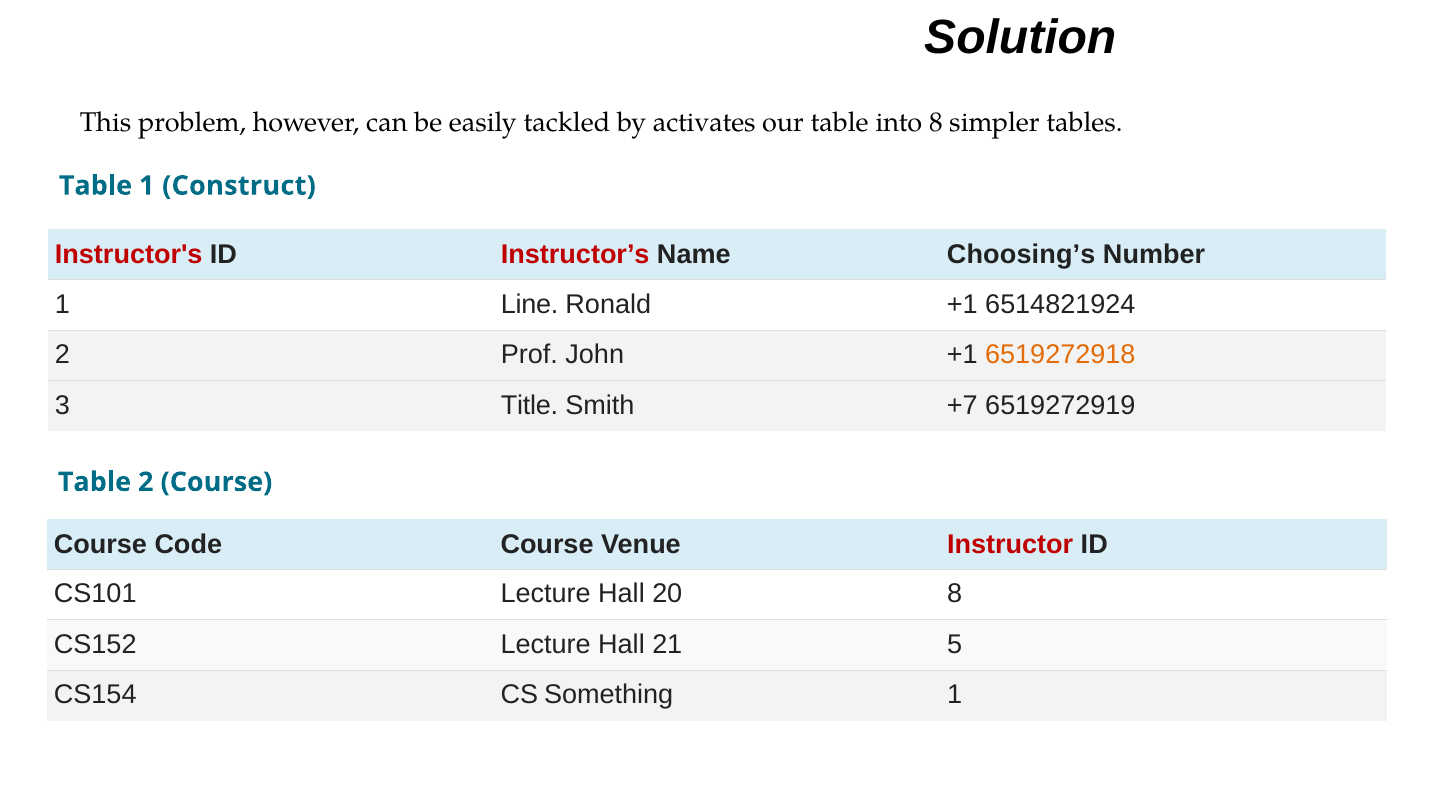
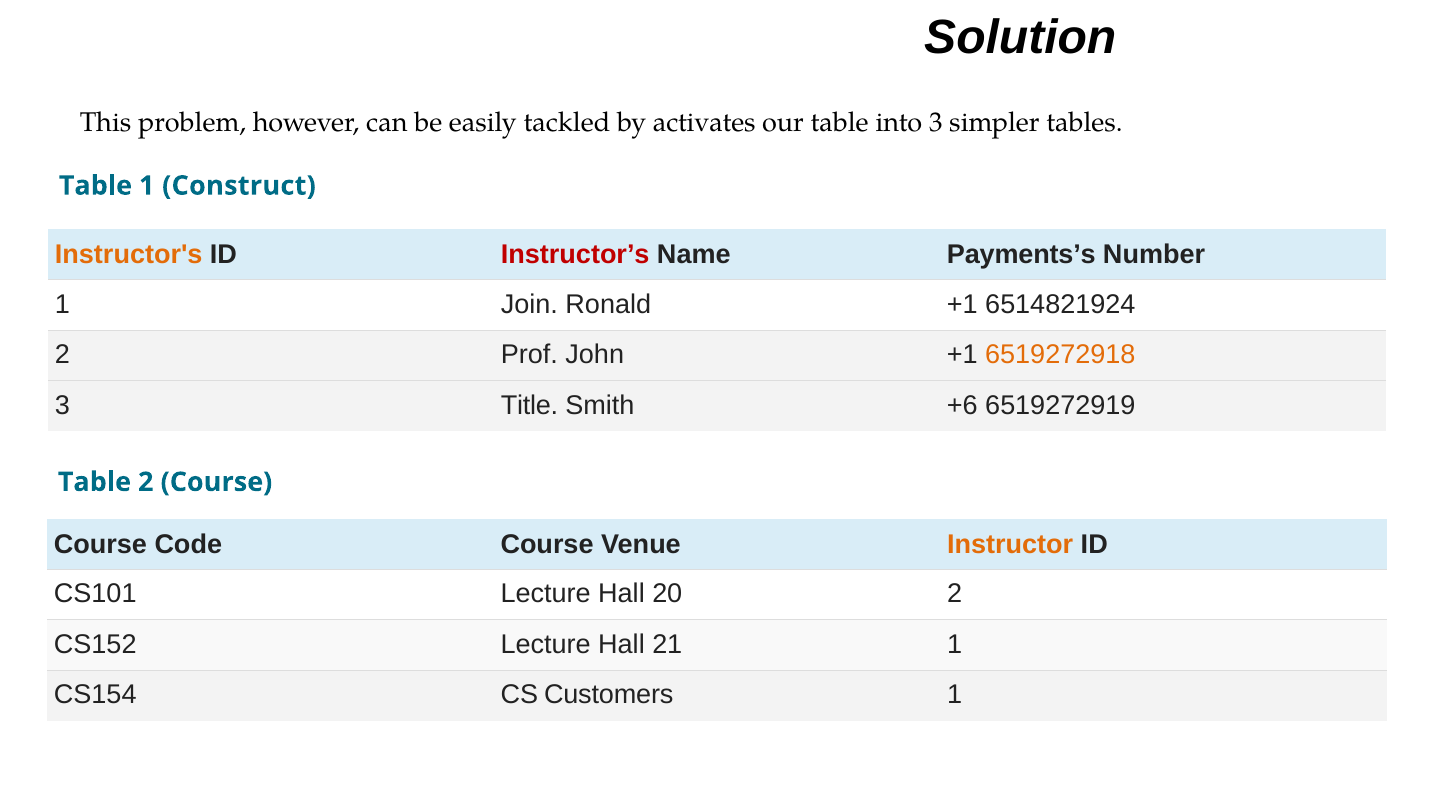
into 8: 8 -> 3 (936, 123)
Instructor's colour: red -> orange (129, 255)
Choosing’s: Choosing’s -> Payments’s (1021, 255)
Line: Line -> Join (529, 304)
+7: +7 -> +6 (962, 405)
Instructor colour: red -> orange (1010, 545)
20 8: 8 -> 2 (955, 595)
21 5: 5 -> 1 (955, 645)
Something: Something -> Customers (609, 696)
